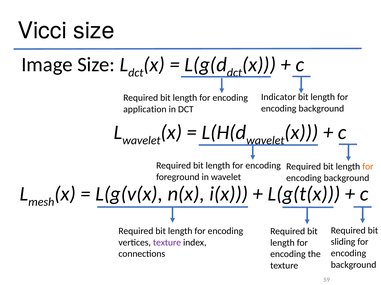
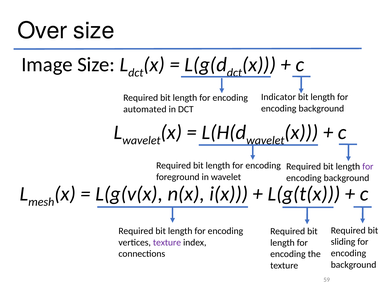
Vicci: Vicci -> Over (42, 31)
application: application -> automated (145, 109)
for colour: orange -> purple (368, 167)
